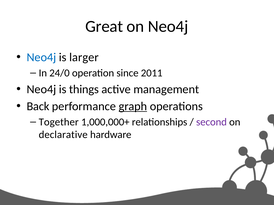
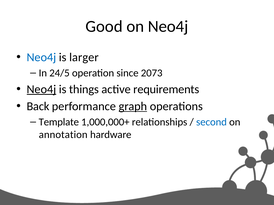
Great: Great -> Good (104, 27)
24/0: 24/0 -> 24/5 (59, 73)
2011: 2011 -> 2073 (152, 73)
Neo4j underline: none -> present (41, 89)
management: management -> requirements (166, 89)
Together: Together -> Template (59, 122)
second colour: purple -> blue (211, 122)
declarative: declarative -> annotation (63, 135)
